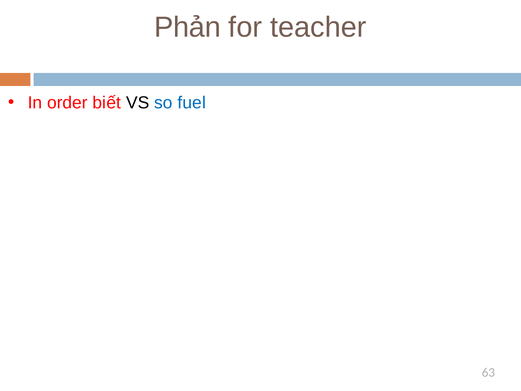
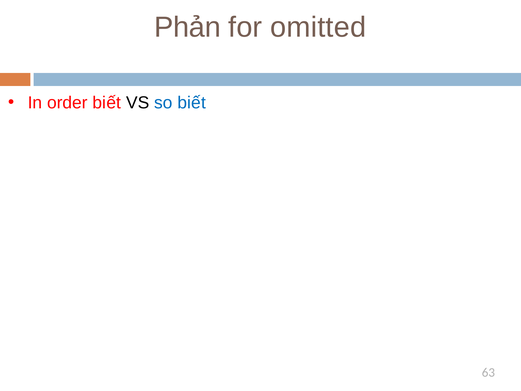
teacher: teacher -> omitted (318, 27)
so fuel: fuel -> biết (192, 103)
